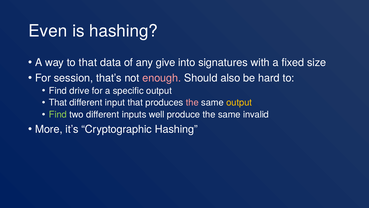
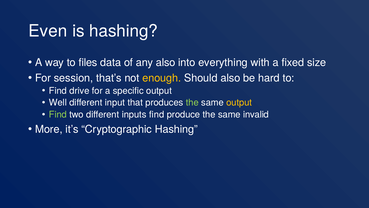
to that: that -> files (88, 62)
any give: give -> also (166, 62)
signatures: signatures -> everything (223, 62)
enough colour: pink -> yellow (162, 78)
That: That -> Well (58, 102)
the colour: pink -> light green (192, 102)
inputs well: well -> find (157, 114)
